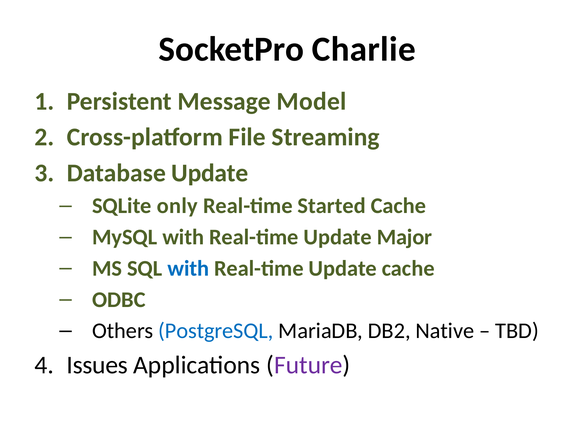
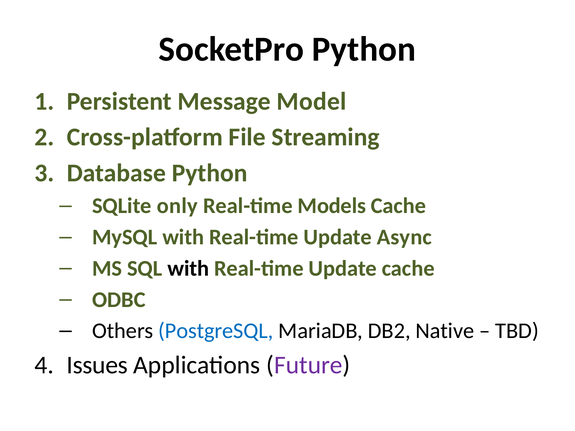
SocketPro Charlie: Charlie -> Python (364, 49)
Database Update: Update -> Python (210, 173)
Started: Started -> Models (332, 206)
Major: Major -> Async (404, 237)
with colour: blue -> black (188, 269)
